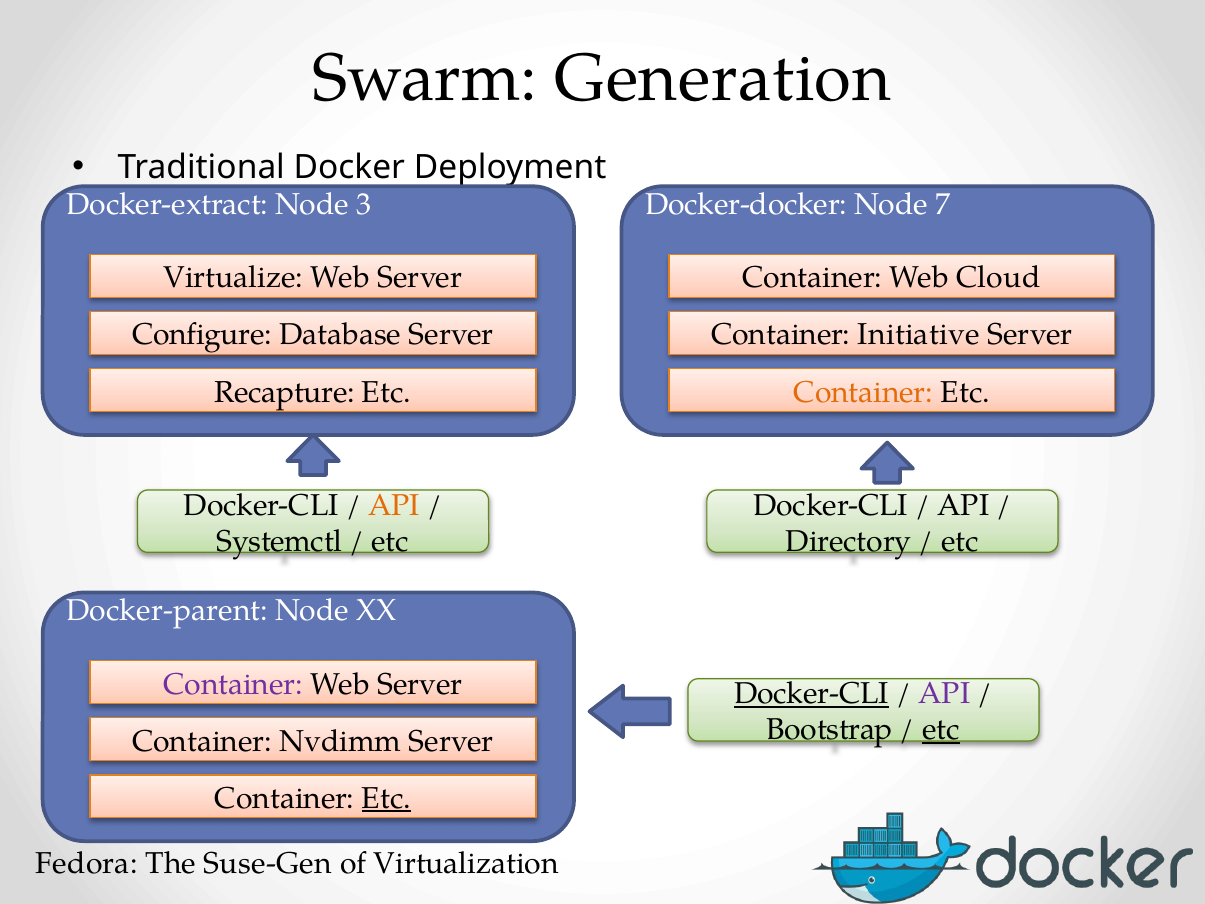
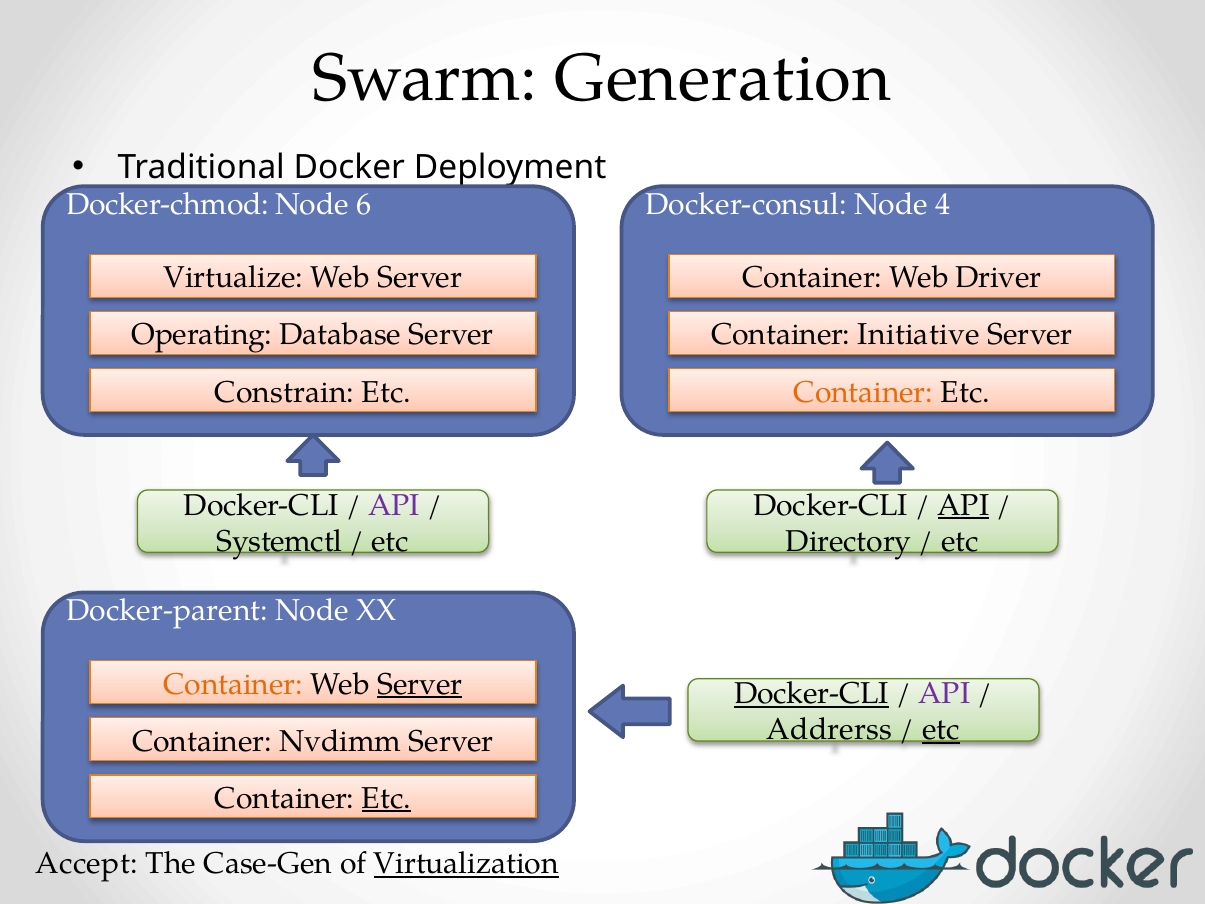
Docker-extract: Docker-extract -> Docker-chmod (168, 204)
3: 3 -> 6 (364, 204)
Docker-docker: Docker-docker -> Docker-consul (746, 204)
7: 7 -> 4 (943, 204)
Cloud: Cloud -> Driver (999, 278)
Configure: Configure -> Operating (202, 335)
Recapture: Recapture -> Constrain (285, 392)
API colour: orange -> purple (394, 505)
API underline: none -> present (963, 505)
Container colour: purple -> orange (233, 684)
Server underline: none -> present (420, 684)
Bootstrap: Bootstrap -> Addrerss (830, 730)
Fedora: Fedora -> Accept (87, 864)
Suse-Gen: Suse-Gen -> Case-Gen (268, 864)
Virtualization underline: none -> present (466, 864)
